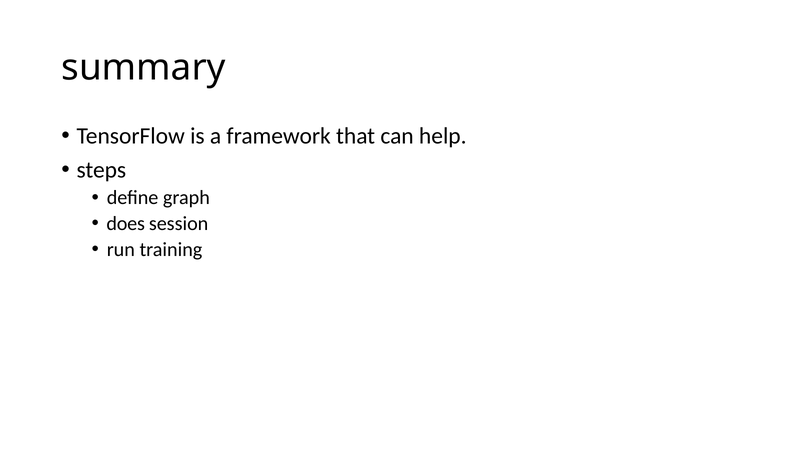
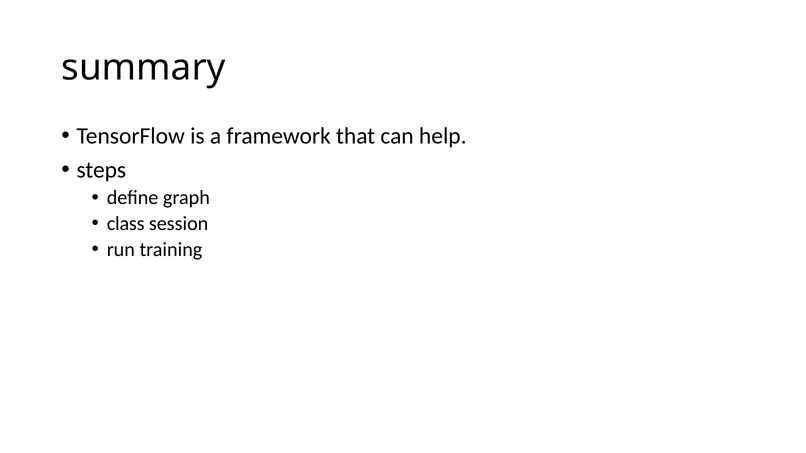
does: does -> class (126, 224)
